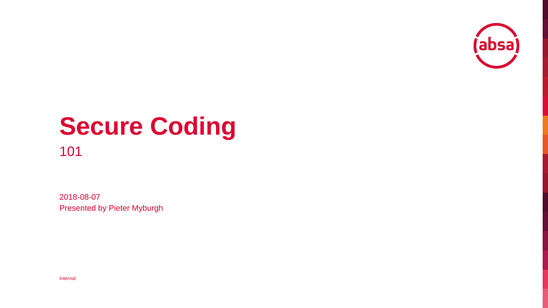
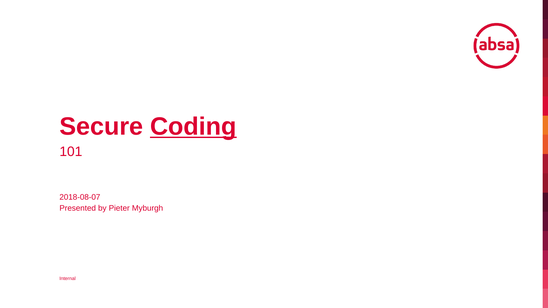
Coding underline: none -> present (193, 127)
